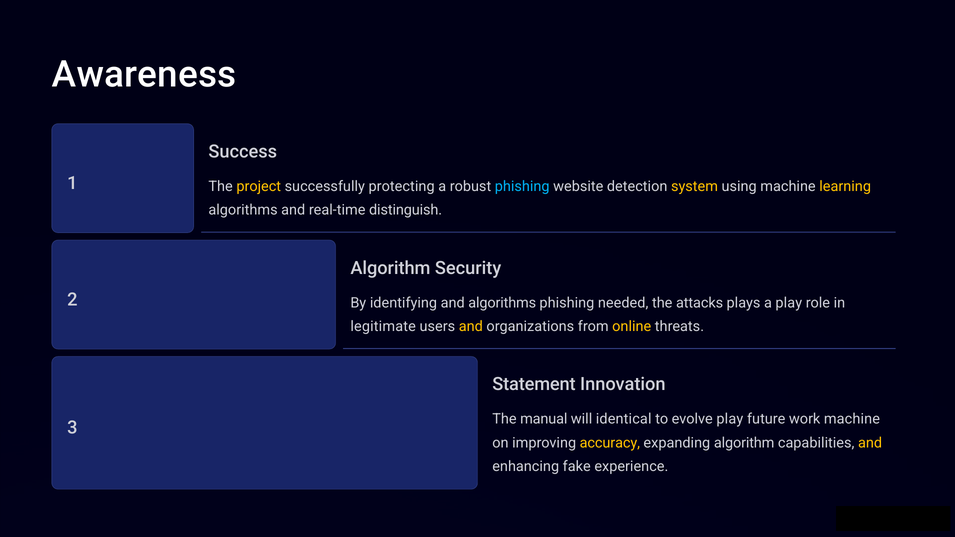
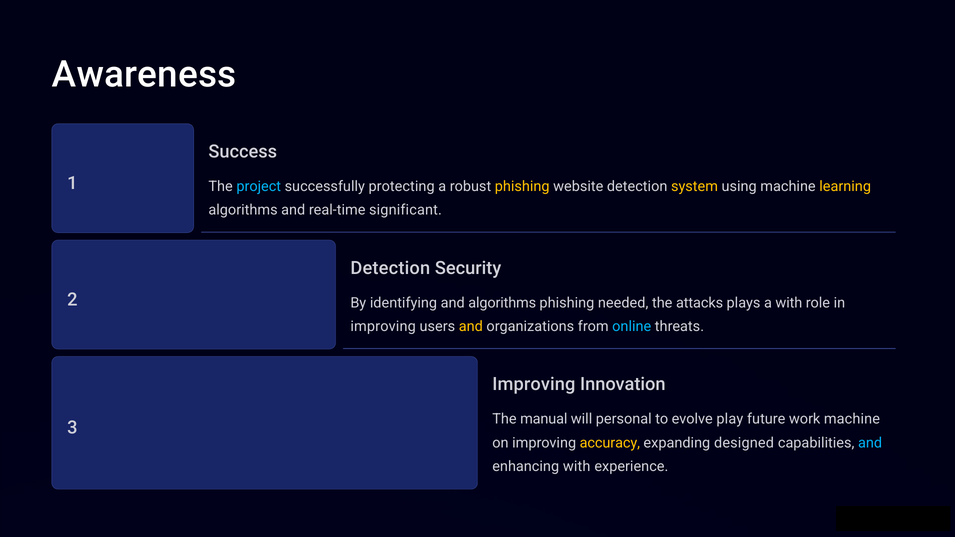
project colour: yellow -> light blue (259, 187)
phishing colour: light blue -> yellow (522, 187)
distinguish: distinguish -> significant (405, 210)
Algorithm: Algorithm -> Detection (390, 268)
a play: play -> with (789, 303)
legitimate: legitimate -> improving (383, 327)
online colour: yellow -> light blue (632, 327)
Statement: Statement -> Improving (534, 385)
identical: identical -> personal (624, 419)
expanding algorithm: algorithm -> designed (744, 443)
and colour: yellow -> light blue (870, 443)
enhancing fake: fake -> with (577, 467)
